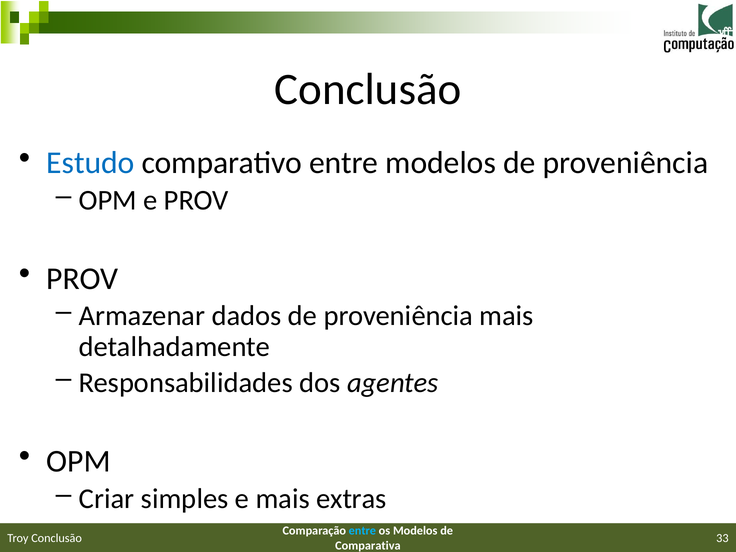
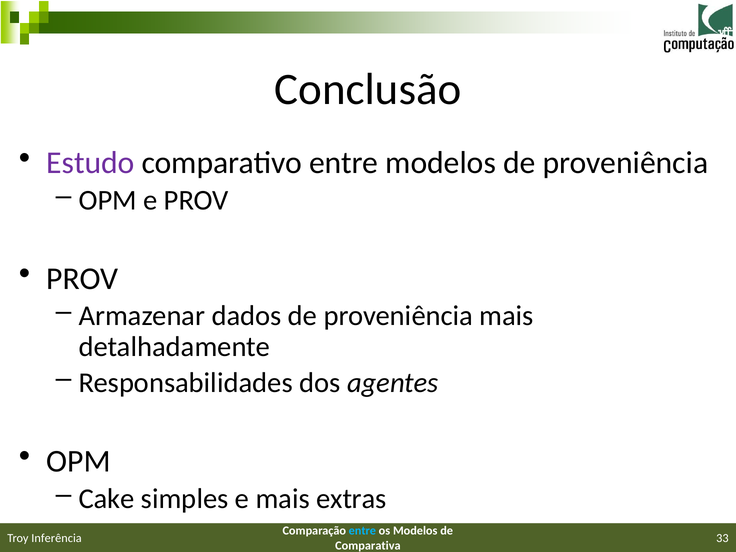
Estudo colour: blue -> purple (90, 163)
Criar: Criar -> Cake (107, 499)
Troy Conclusão: Conclusão -> Inferência (57, 538)
